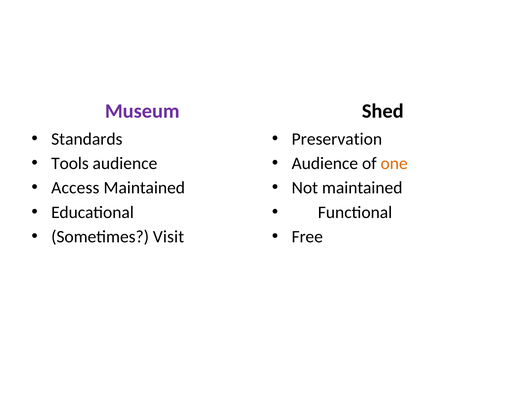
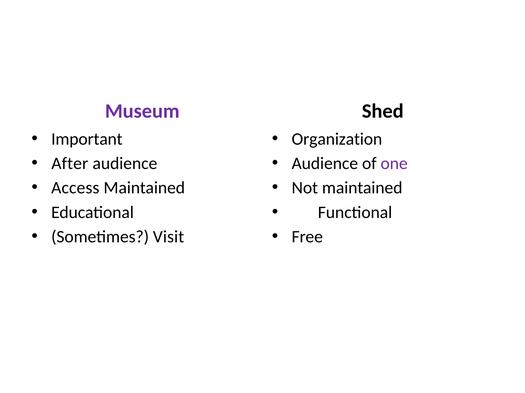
Standards: Standards -> Important (87, 139)
Preservation: Preservation -> Organization (337, 139)
Tools: Tools -> After (70, 164)
one colour: orange -> purple (394, 164)
